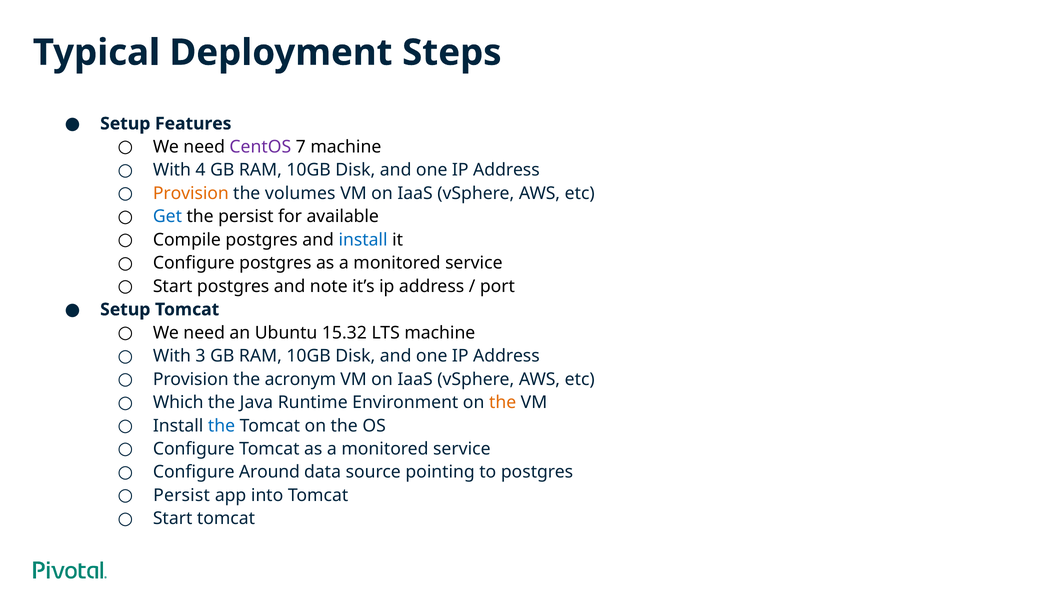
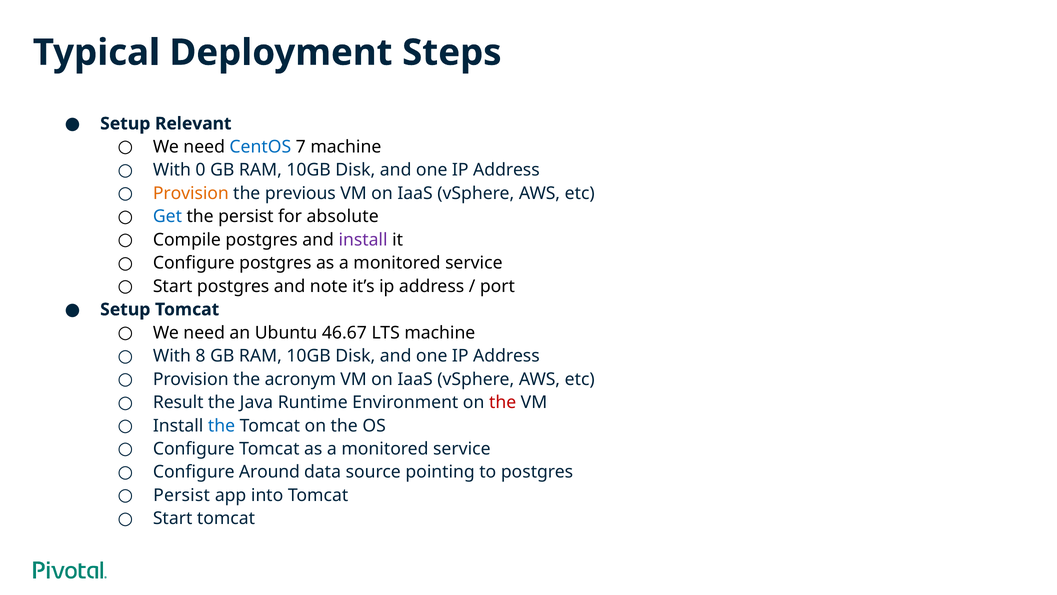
Features: Features -> Relevant (193, 124)
CentOS colour: purple -> blue (260, 147)
4: 4 -> 0 (201, 170)
volumes: volumes -> previous (300, 193)
available: available -> absolute (343, 216)
install colour: blue -> purple (363, 240)
15.32: 15.32 -> 46.67 (344, 333)
3: 3 -> 8 (201, 356)
Which: Which -> Result (178, 402)
the colour: orange -> red (503, 402)
